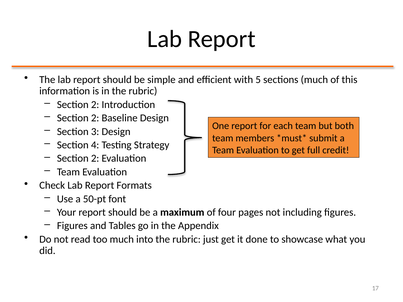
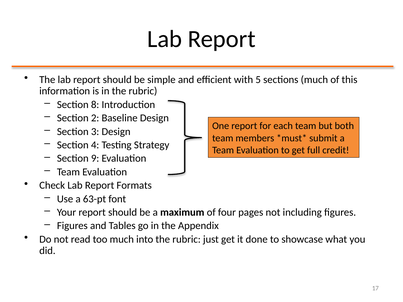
2: 2 -> 8 (95, 105)
2: 2 -> 9 (95, 159)
50-pt: 50-pt -> 63-pt (95, 199)
